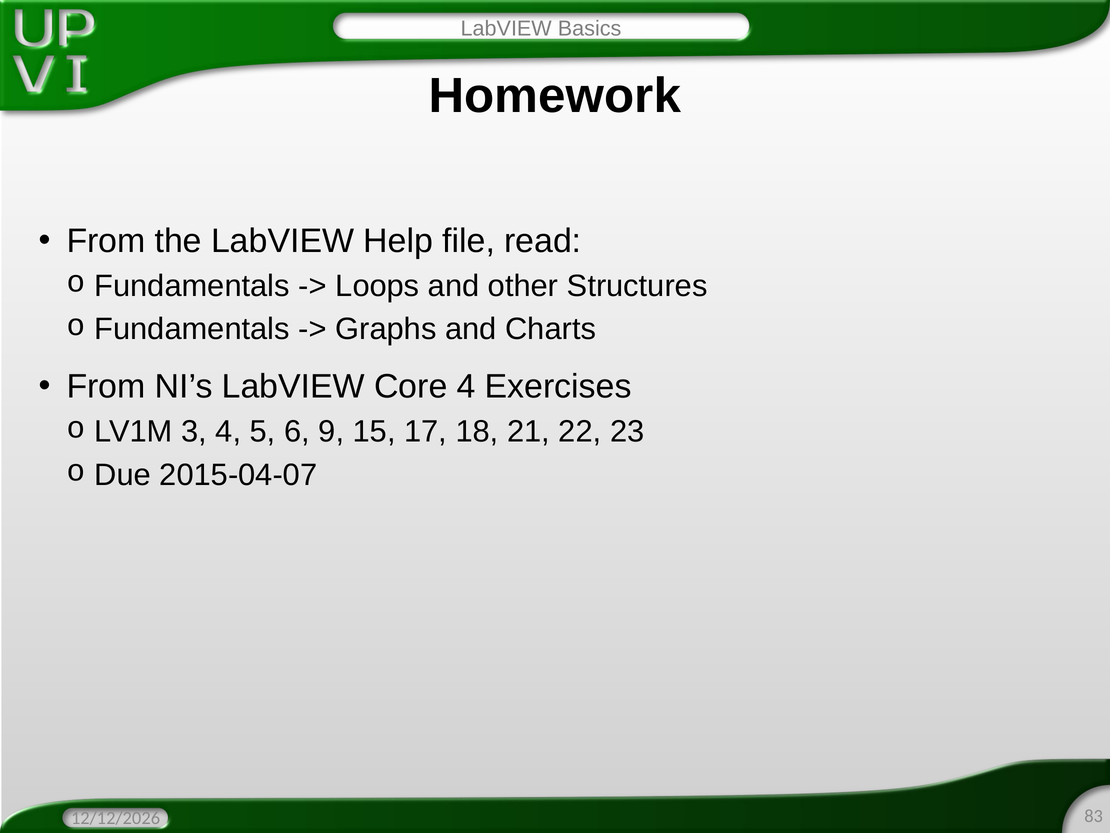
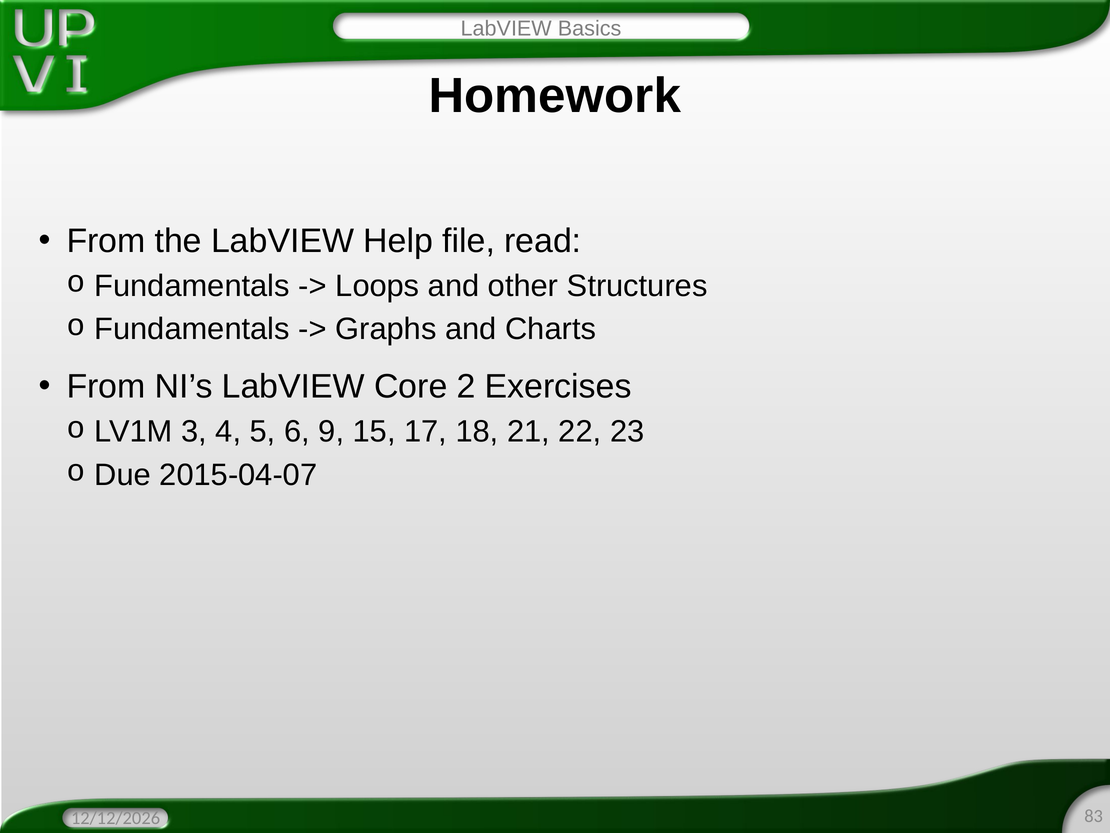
Core 4: 4 -> 2 (466, 387)
